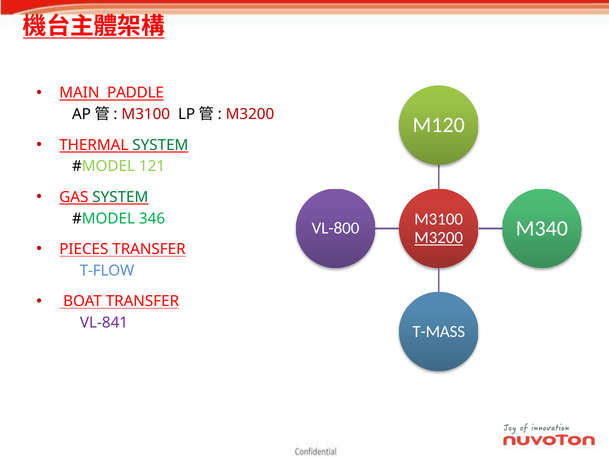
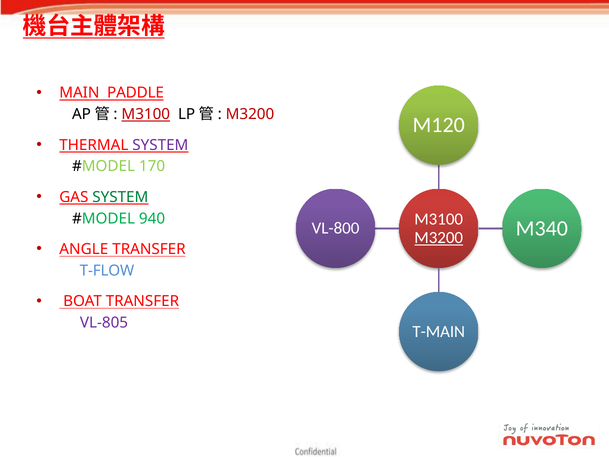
M3100 underline: none -> present (146, 114)
SYSTEM colour: green -> purple (160, 145)
121: 121 -> 170 (152, 166)
346: 346 -> 940 (152, 218)
PIECES: PIECES -> ANGLE (84, 249)
VL-841: VL-841 -> VL-805 (104, 323)
T-MASS: T-MASS -> T-MAIN (439, 331)
